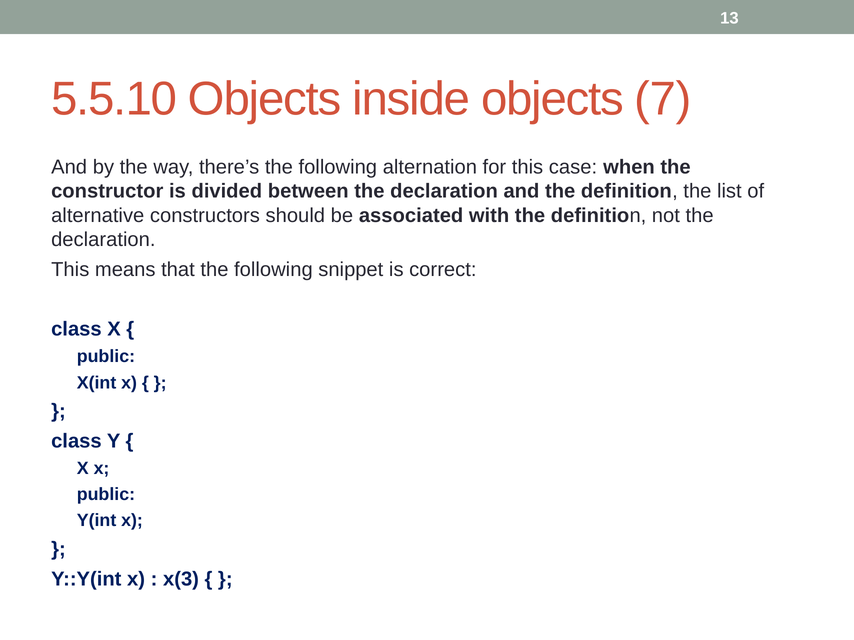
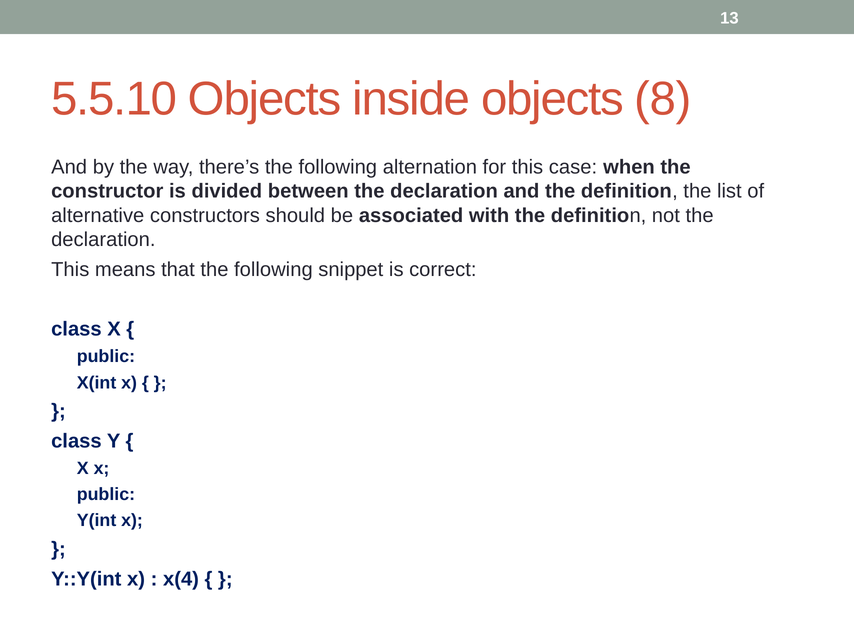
7: 7 -> 8 (663, 99)
x(3: x(3 -> x(4 (181, 580)
